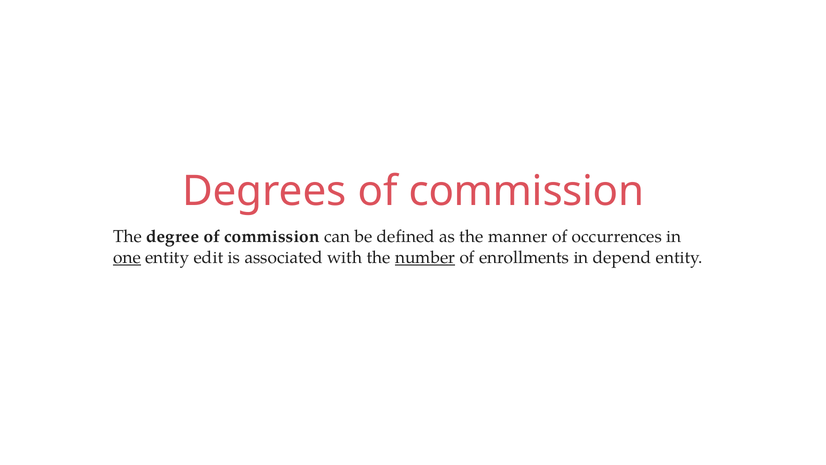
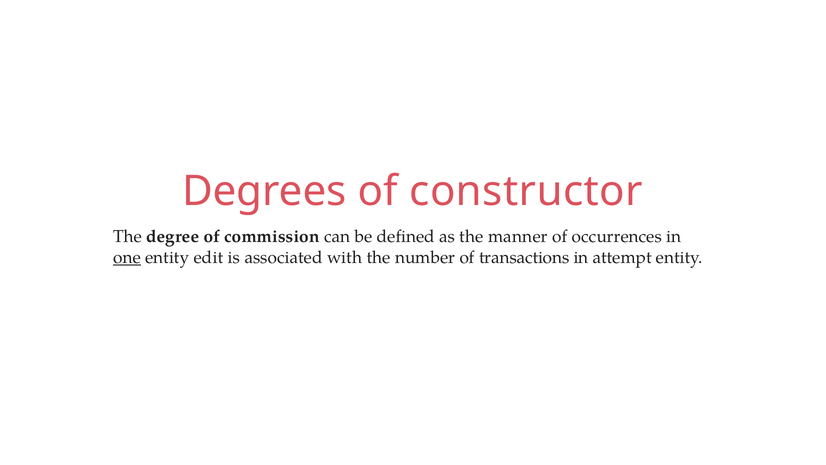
Degrees of commission: commission -> constructor (526, 191)
number underline: present -> none (425, 257)
enrollments: enrollments -> transactions (524, 257)
depend: depend -> attempt (622, 257)
